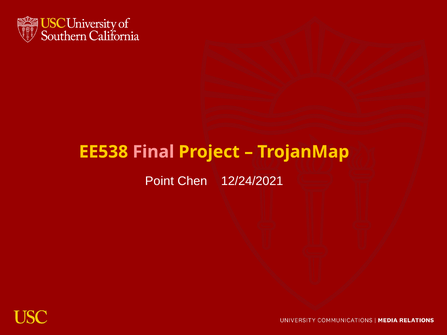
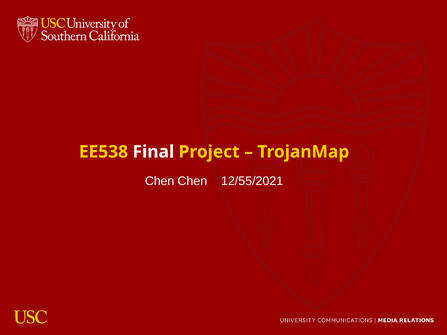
Final colour: pink -> white (153, 152)
Point: Point -> Chen (160, 181)
12/24/2021: 12/24/2021 -> 12/55/2021 (252, 181)
